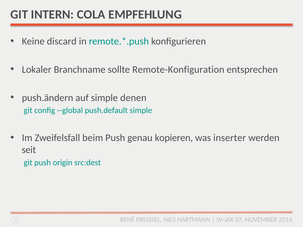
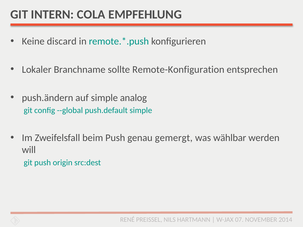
denen: denen -> analog (133, 98)
kopieren: kopieren -> gemergt (174, 138)
inserter: inserter -> wählbar (230, 138)
seit: seit -> will (29, 150)
